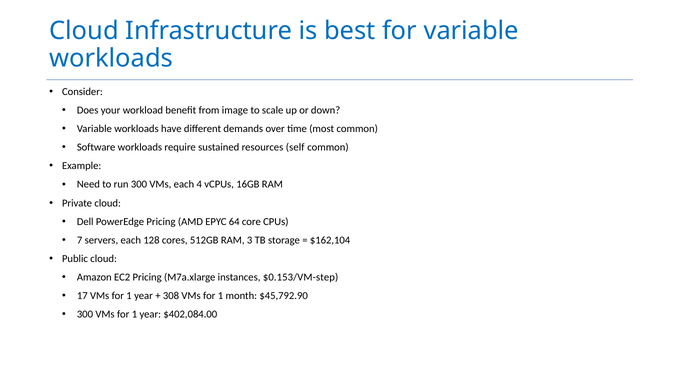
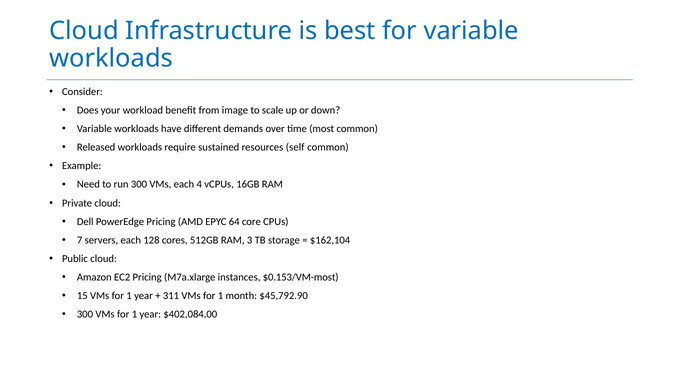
Software: Software -> Released (96, 148)
$0.153/VM-step: $0.153/VM-step -> $0.153/VM-most (301, 278)
17: 17 -> 15 (82, 296)
308: 308 -> 311 (171, 296)
